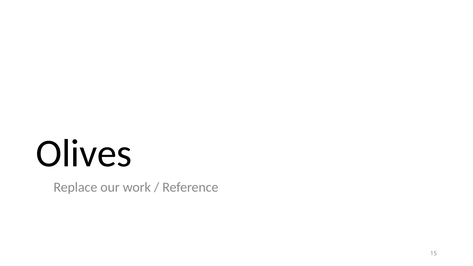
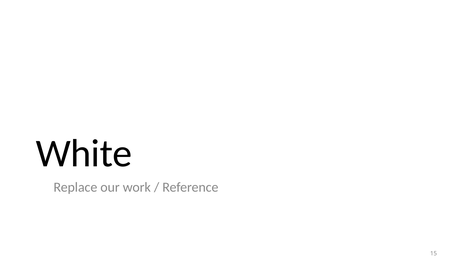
Olives: Olives -> White (84, 154)
